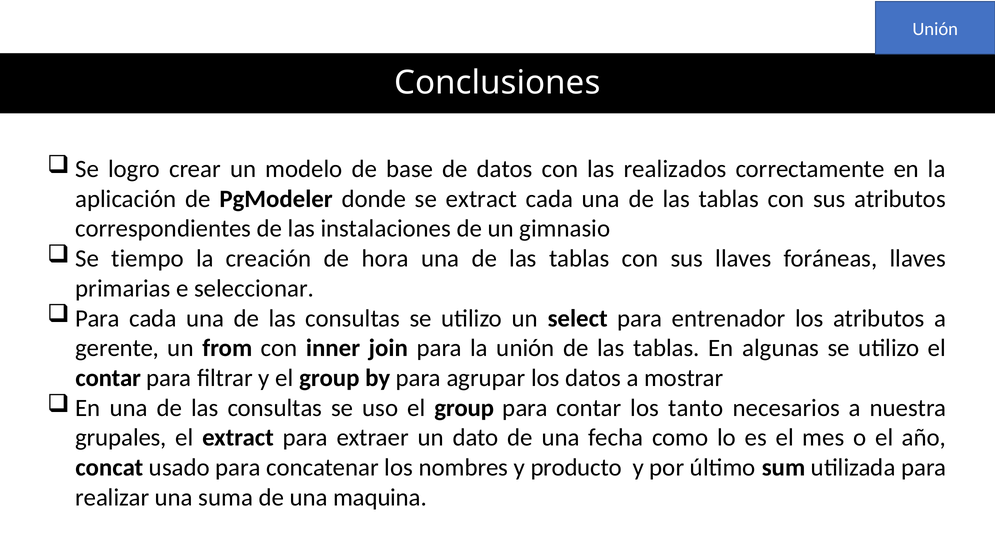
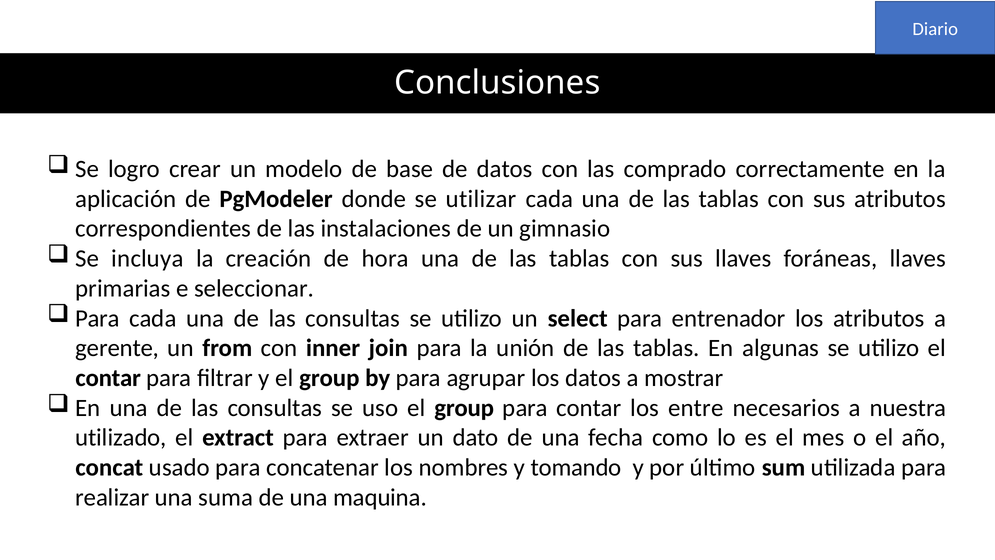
Unión: Unión -> Diario (935, 29)
realizados: realizados -> comprado (675, 169)
se extract: extract -> utilizar (481, 199)
tiempo: tiempo -> incluya (147, 258)
tanto: tanto -> entre (696, 408)
grupales: grupales -> utilizado (121, 438)
producto: producto -> tomando (576, 467)
